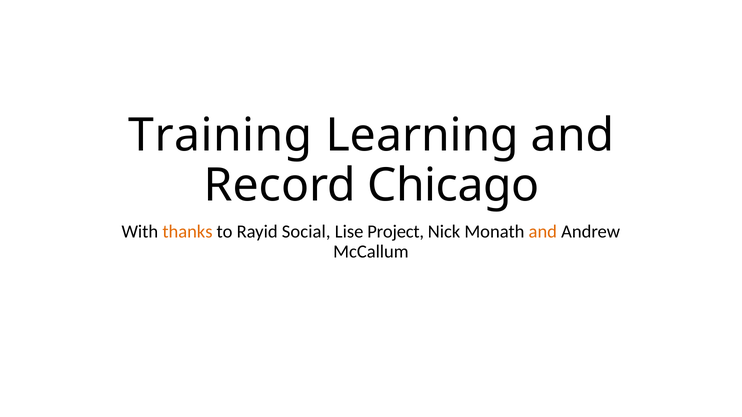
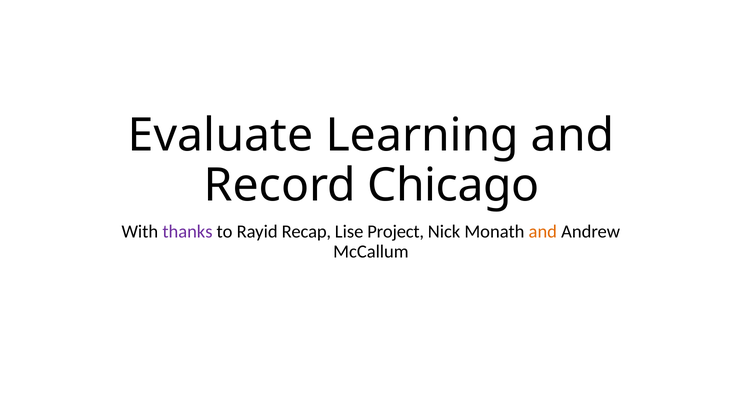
Training: Training -> Evaluate (221, 135)
thanks colour: orange -> purple (187, 232)
Social: Social -> Recap (306, 232)
